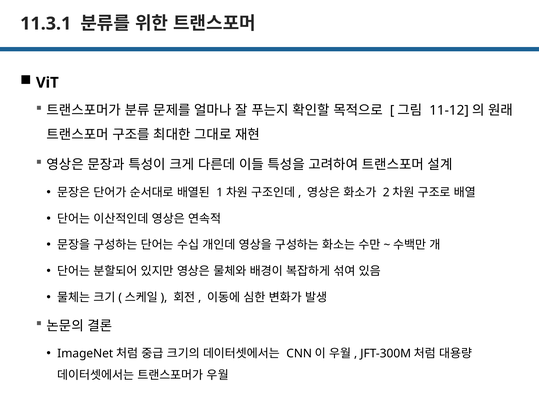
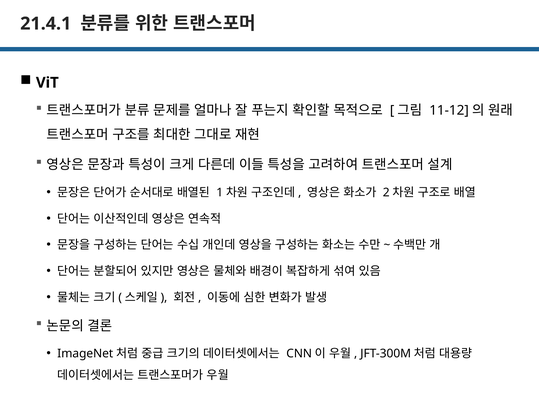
11.3.1: 11.3.1 -> 21.4.1 (46, 24)
